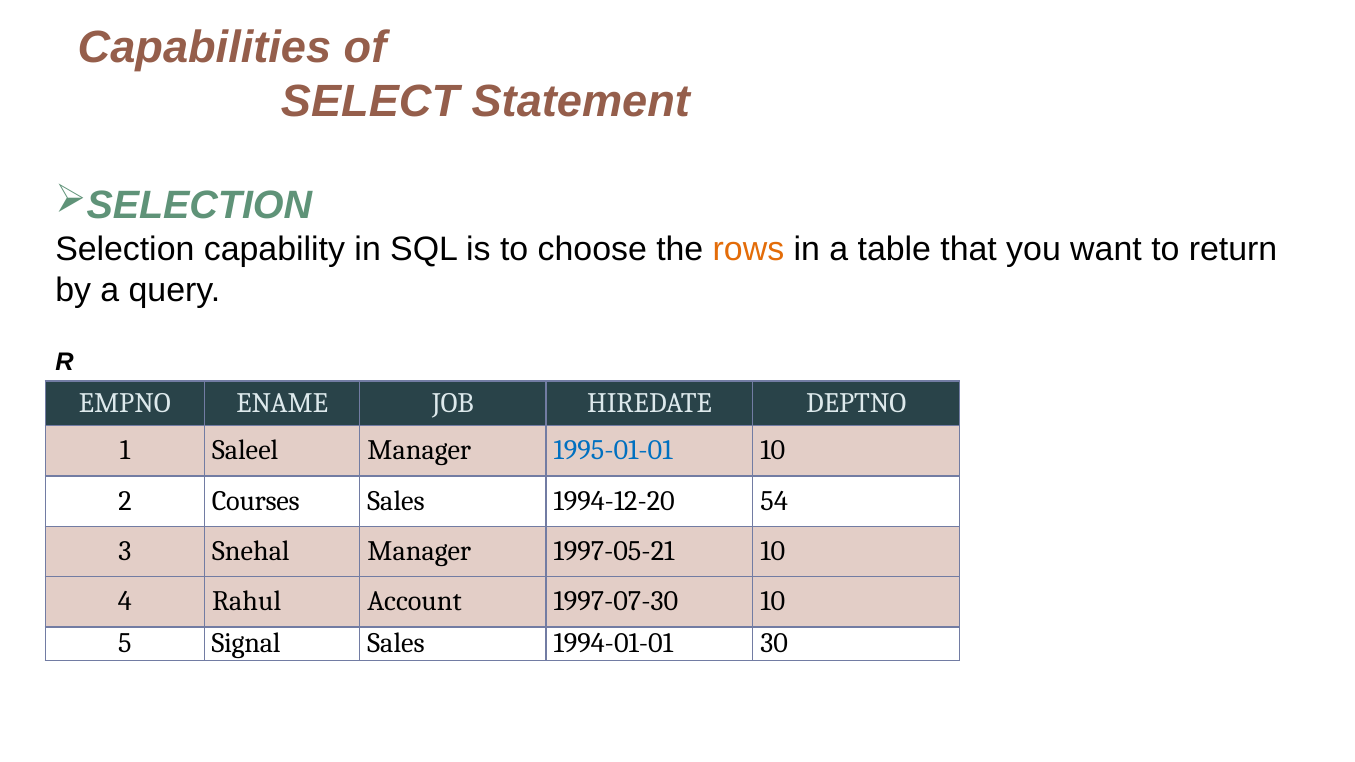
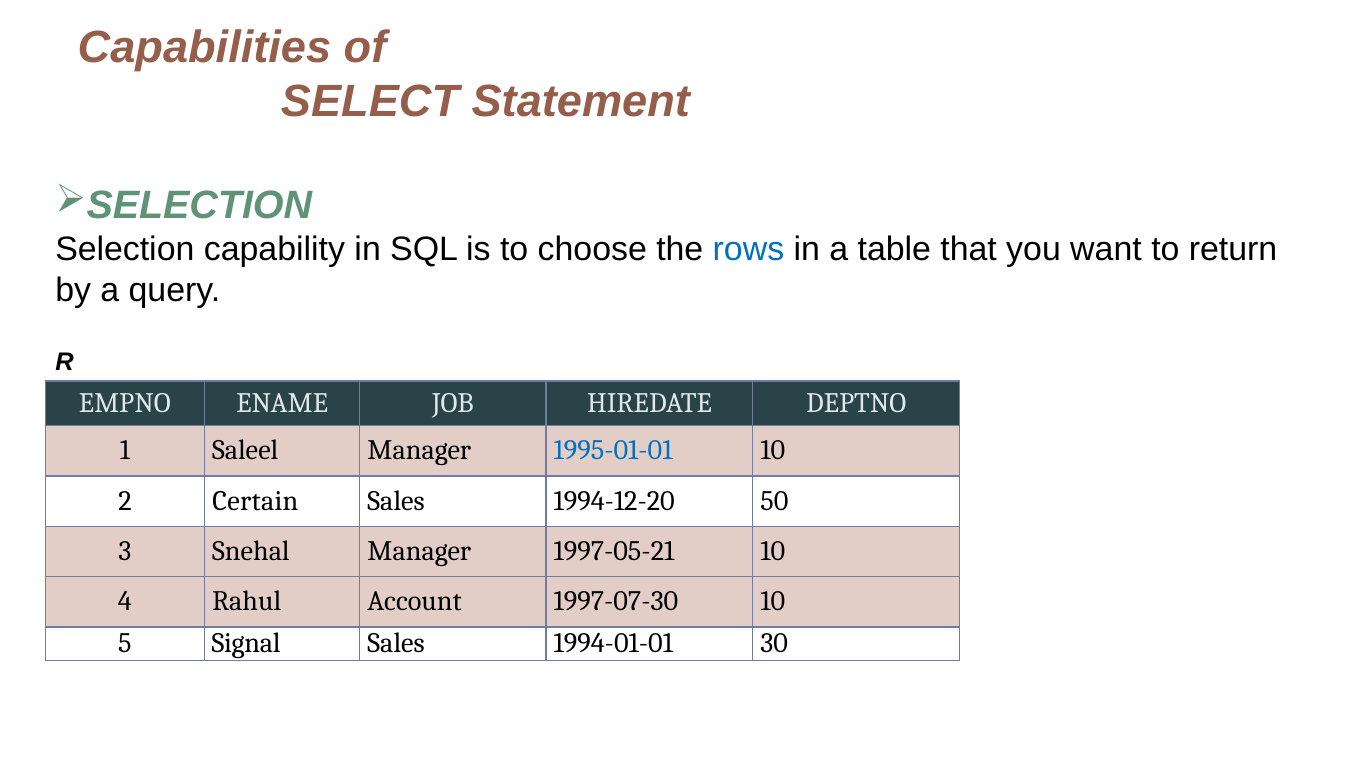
rows colour: orange -> blue (748, 250)
Courses: Courses -> Certain (255, 501)
54: 54 -> 50 (774, 501)
